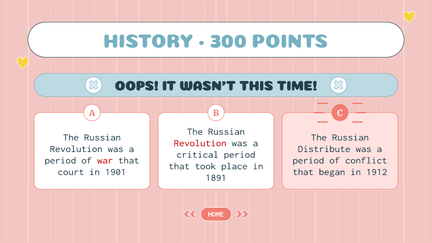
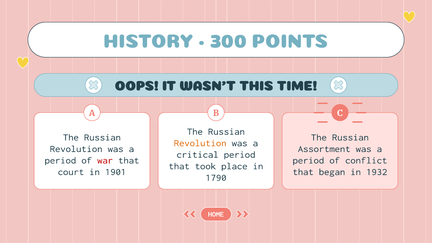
Revolution colour: red -> orange (200, 143)
Distribute: Distribute -> Assortment (324, 149)
1912: 1912 -> 1932 (377, 172)
1891: 1891 -> 1790 (216, 178)
